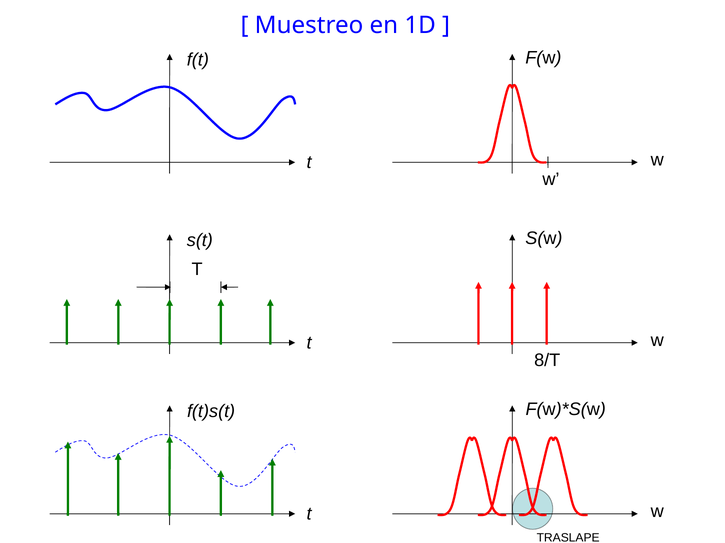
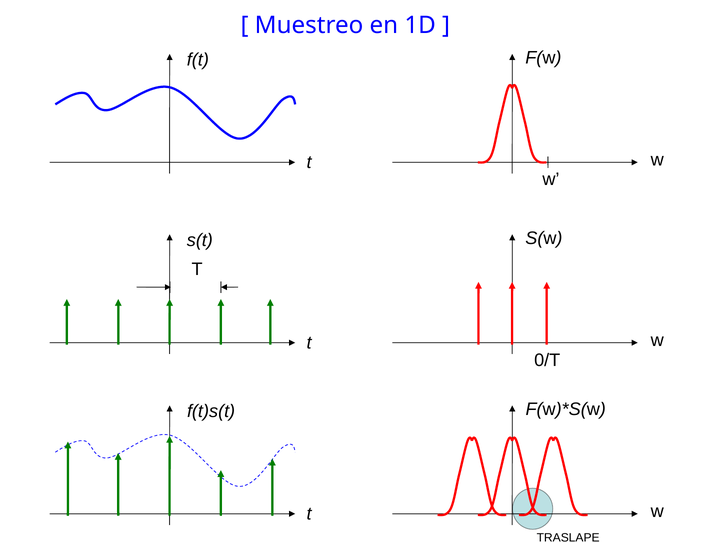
8/T: 8/T -> 0/T (547, 361)
